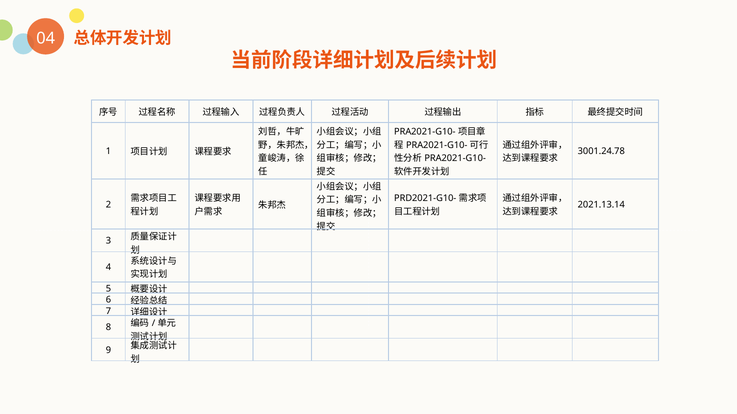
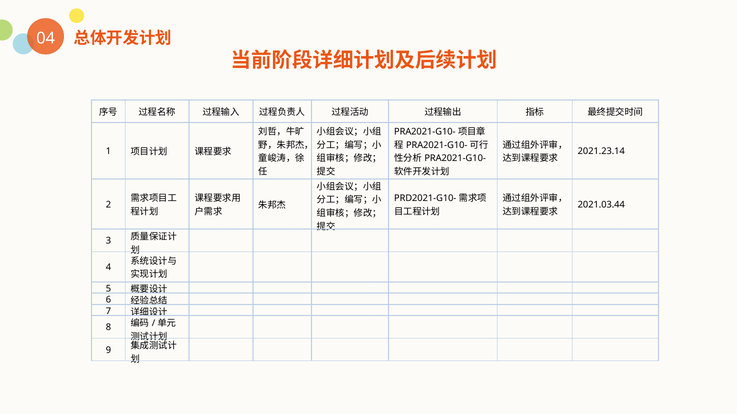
3001.24.78: 3001.24.78 -> 2021.23.14 (601, 151)
2021.13.14: 2021.13.14 -> 2021.03.44 (601, 205)
